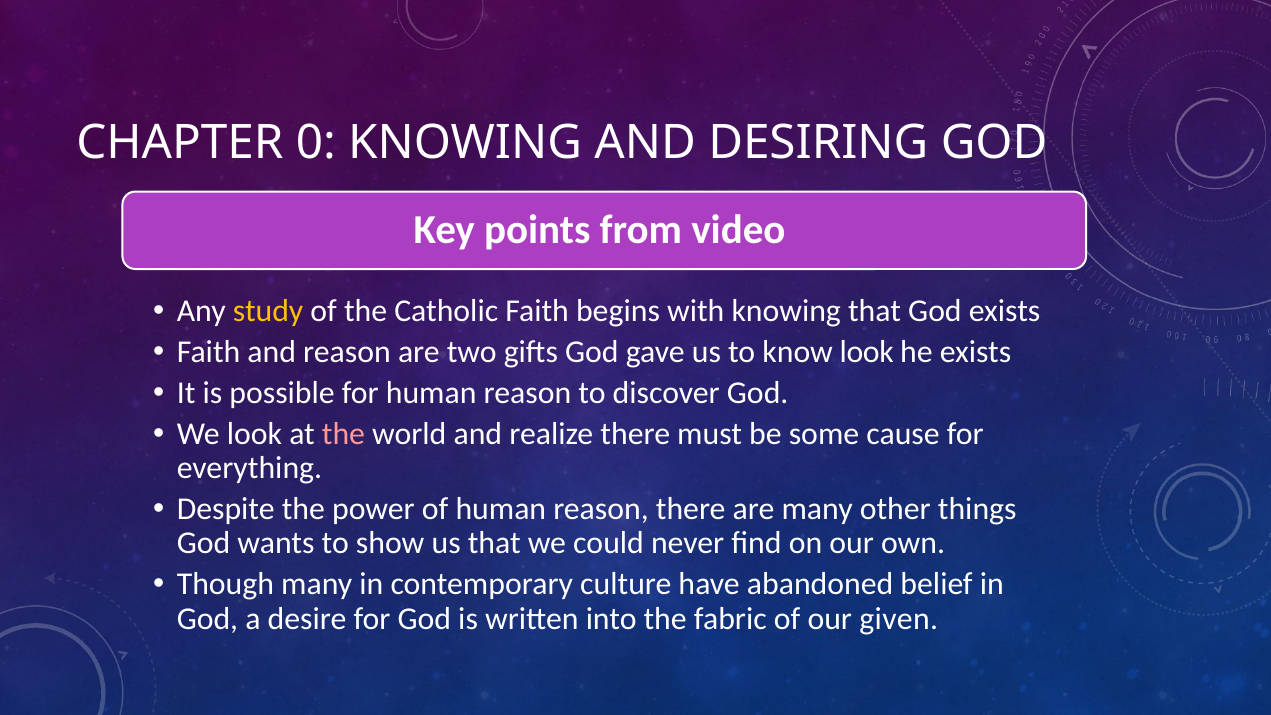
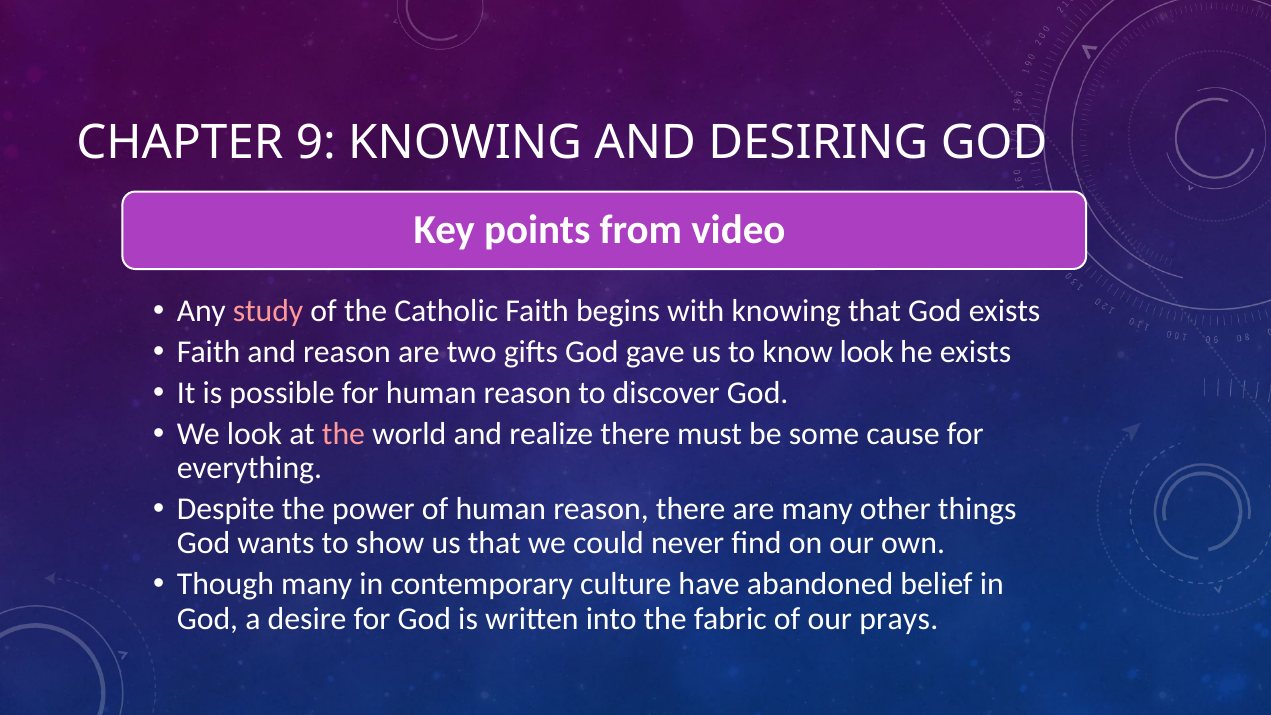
0: 0 -> 9 (316, 143)
study colour: yellow -> pink (268, 311)
given: given -> prays (899, 619)
